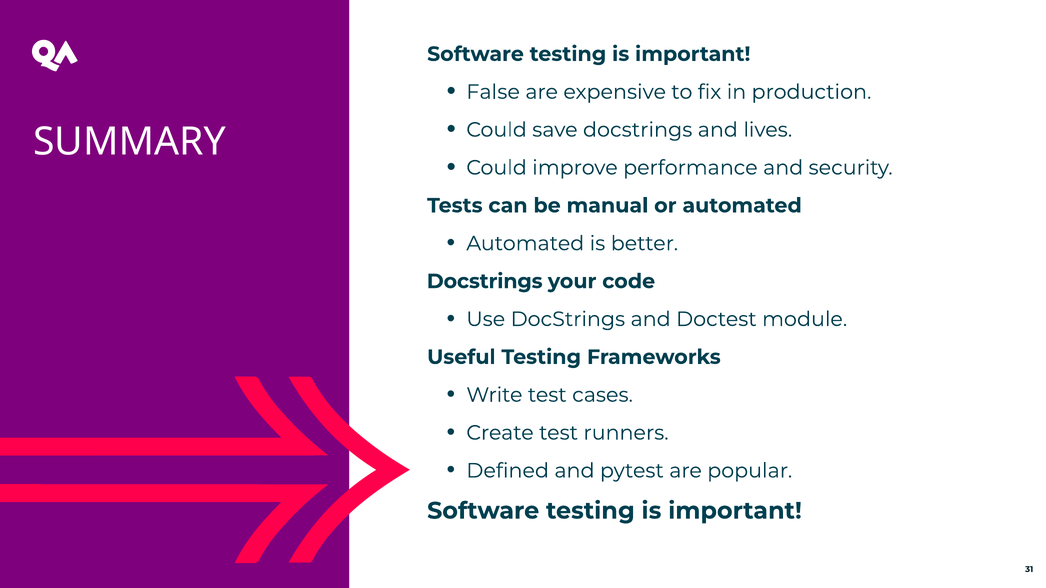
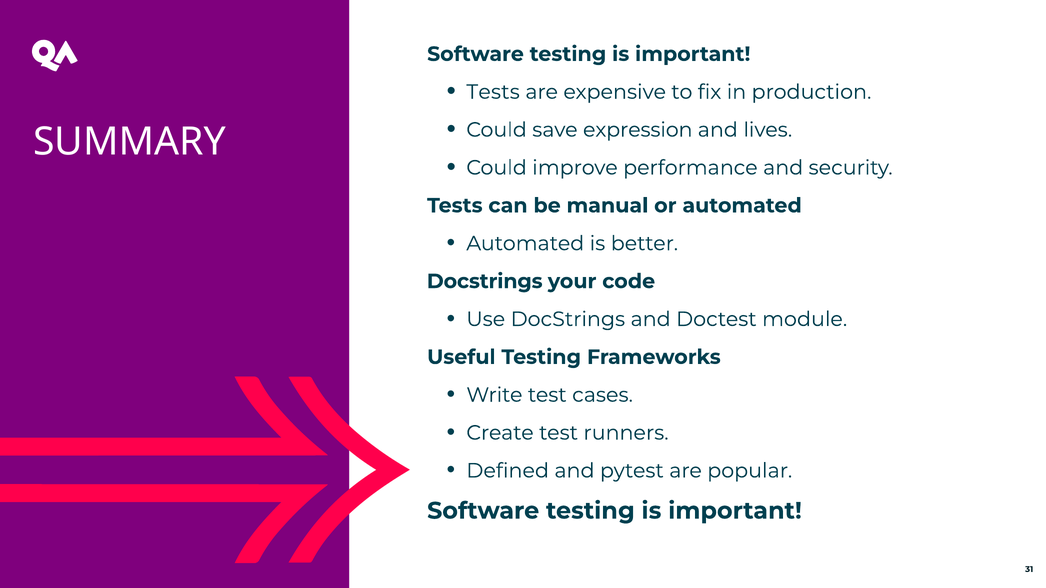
False: False -> Tests (493, 92)
save docstrings: docstrings -> expression (638, 130)
